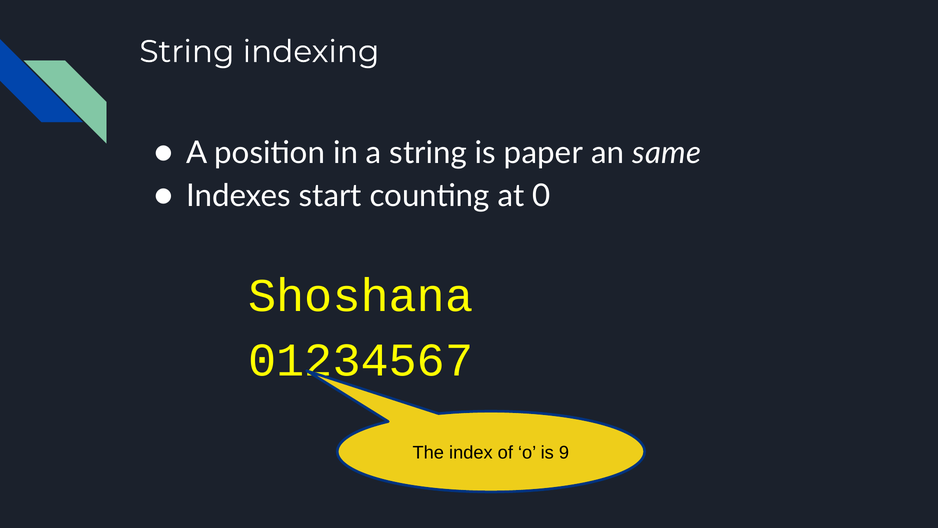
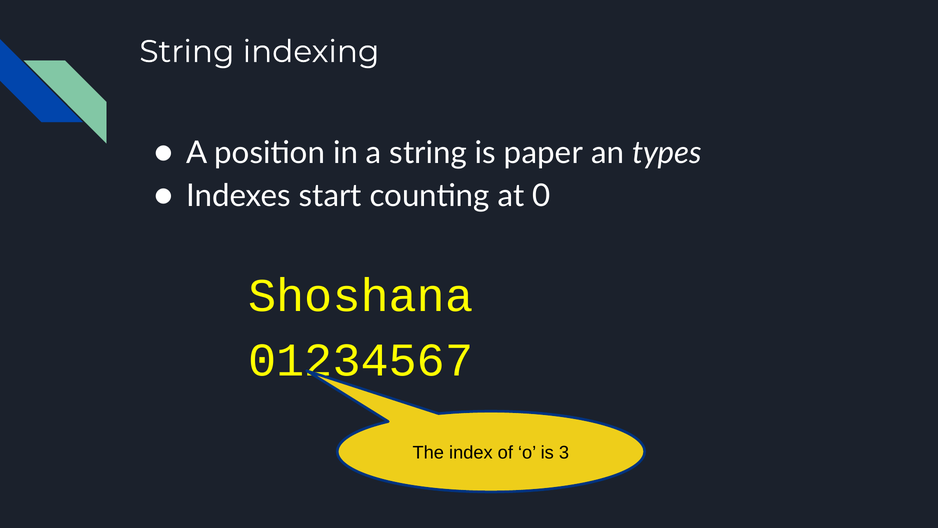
same: same -> types (667, 153)
9: 9 -> 3 (564, 453)
